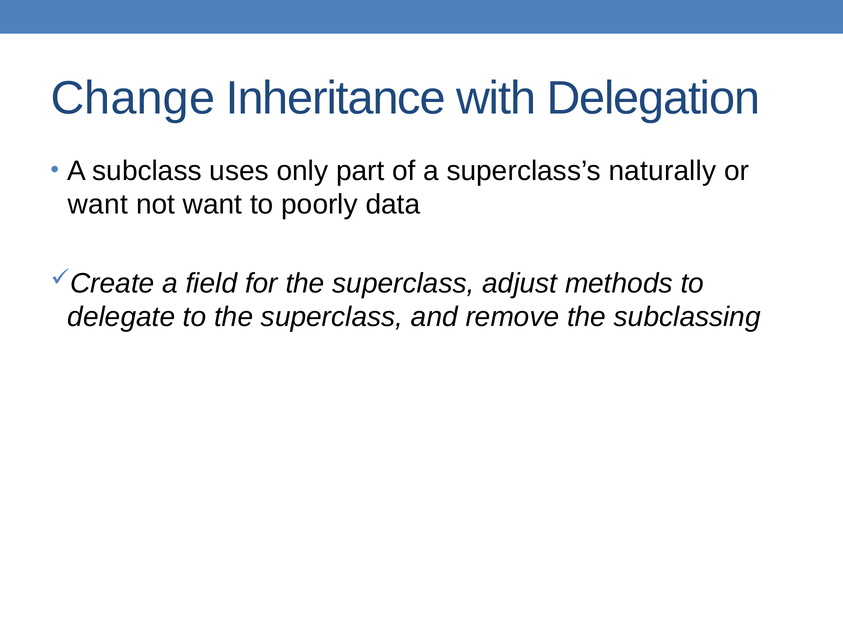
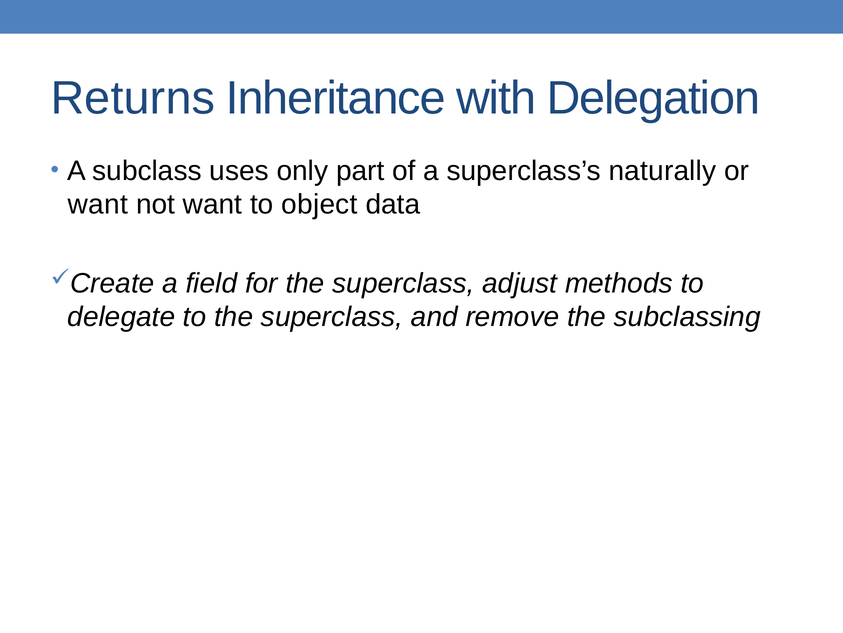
Change: Change -> Returns (133, 98)
poorly: poorly -> object (319, 204)
